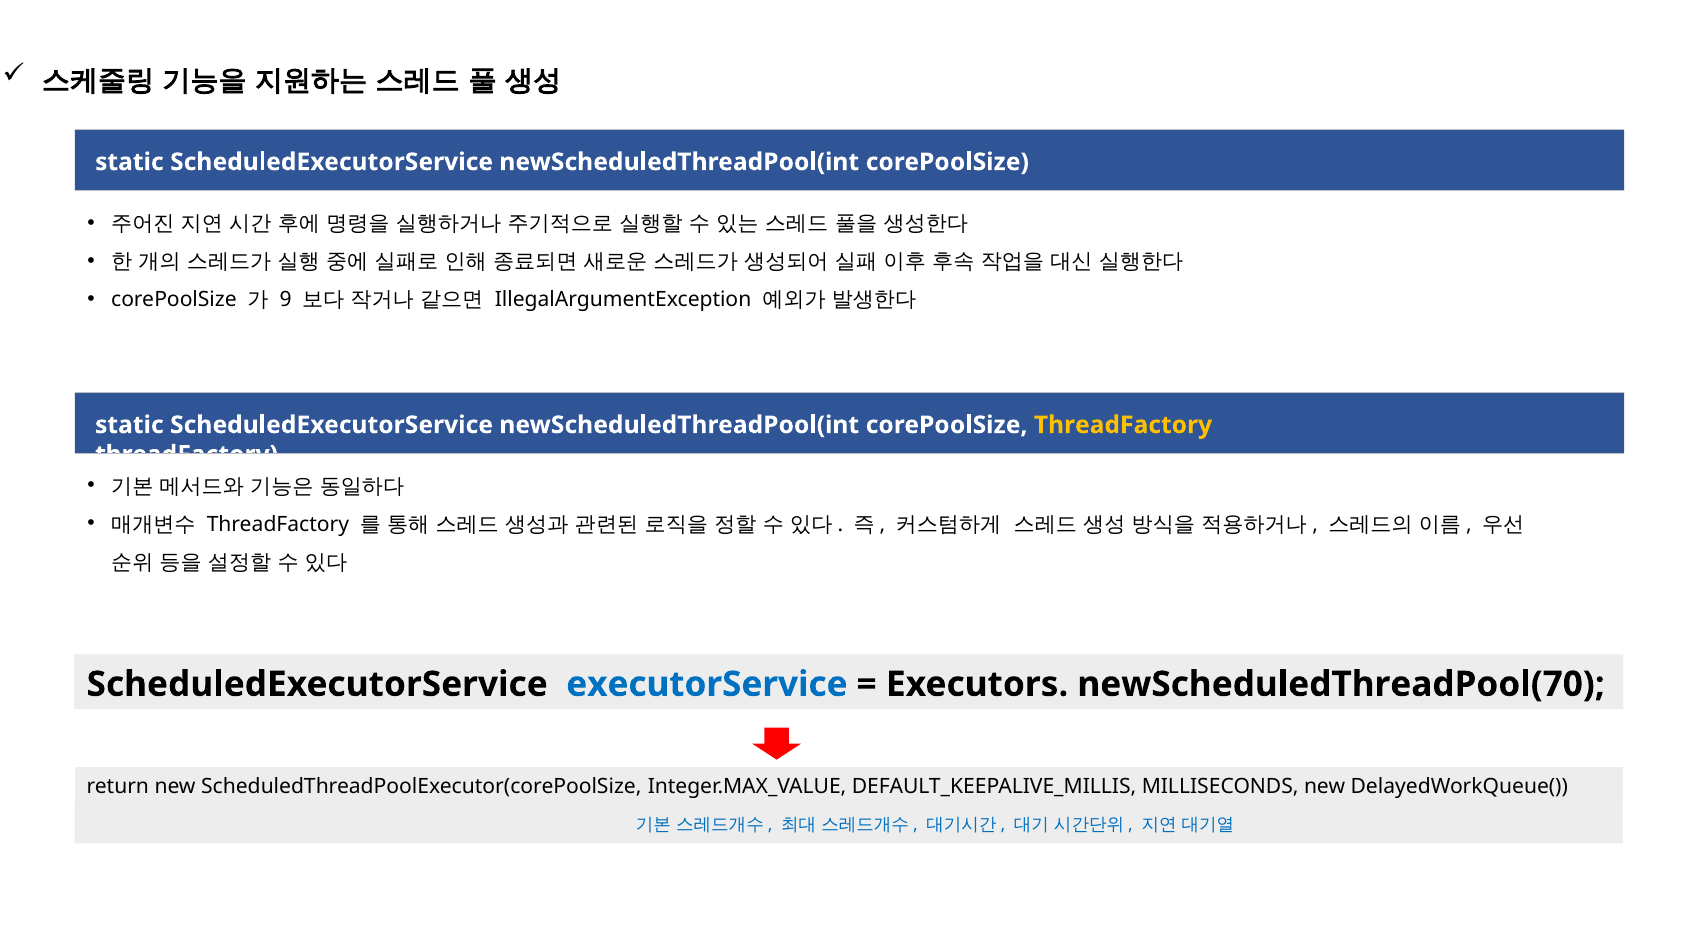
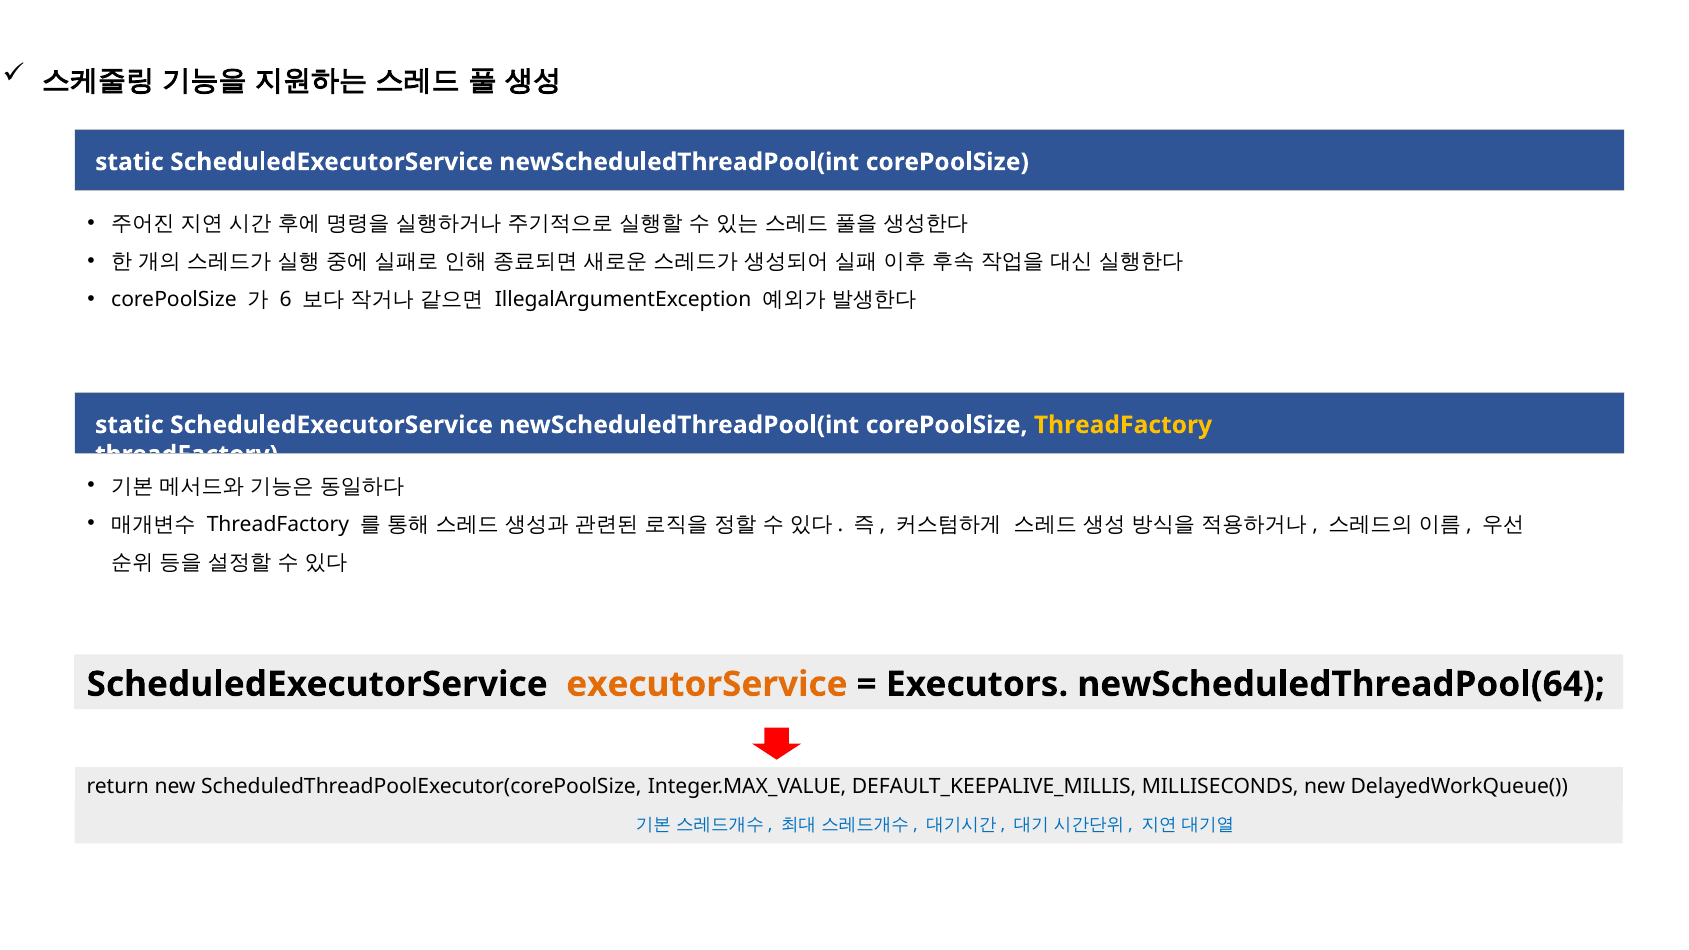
9: 9 -> 6 (286, 300)
executorService colour: blue -> orange (707, 684)
newScheduledThreadPool(70: newScheduledThreadPool(70 -> newScheduledThreadPool(64 (1341, 684)
